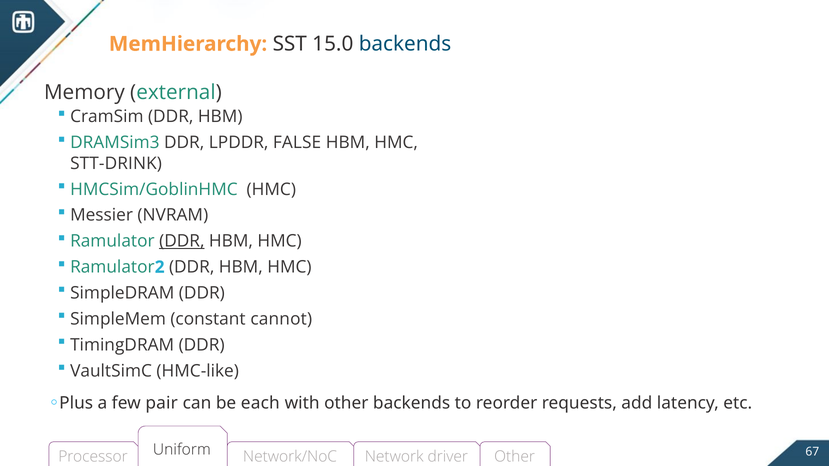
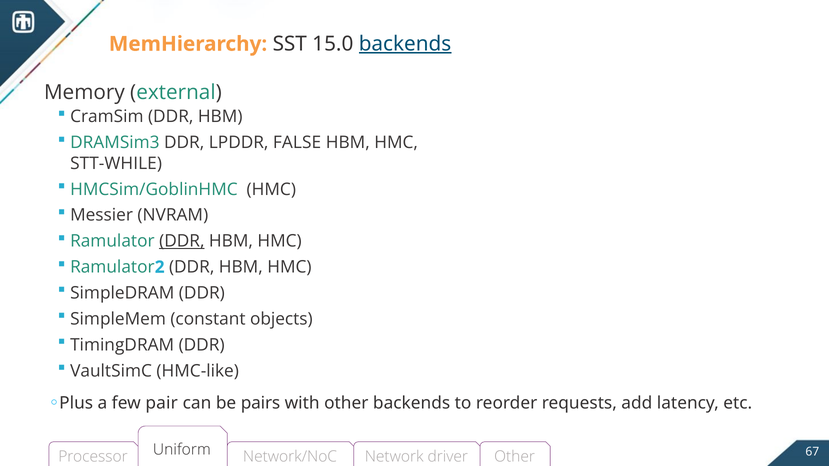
backends underline: none -> present (405, 44)
STT-DRINK: STT-DRINK -> STT-WHILE (116, 163)
cannot: cannot -> objects (281, 319)
each: each -> pairs (261, 403)
